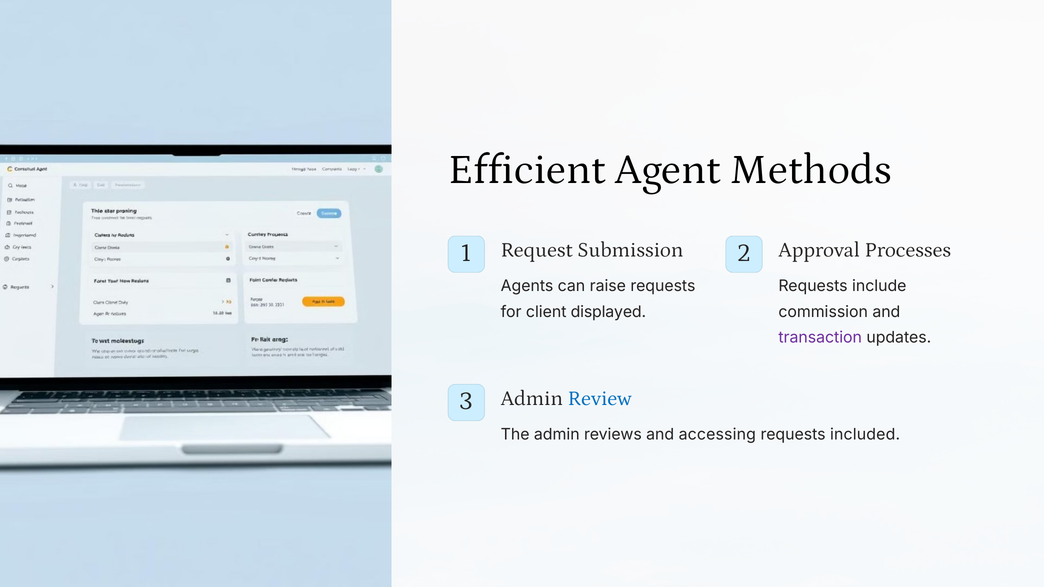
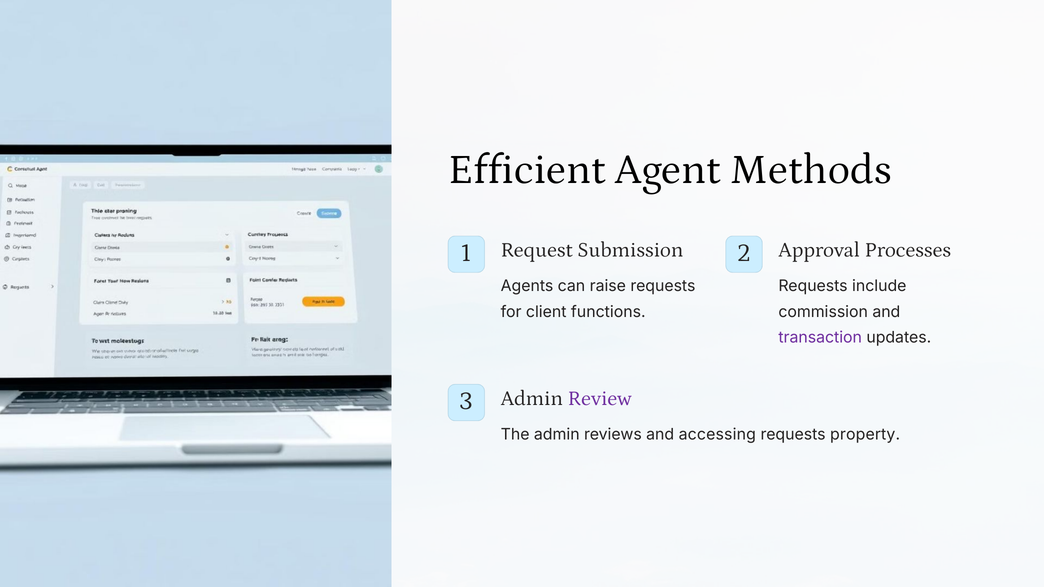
displayed: displayed -> functions (608, 312)
Review colour: blue -> purple (600, 399)
included: included -> property (865, 435)
